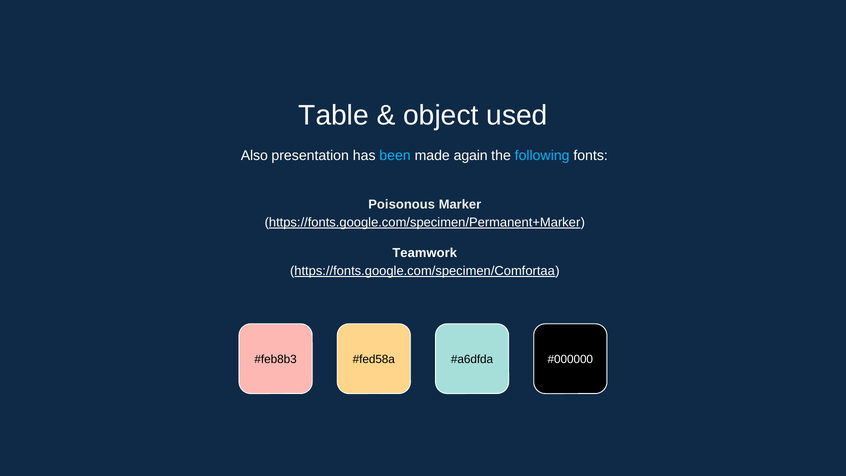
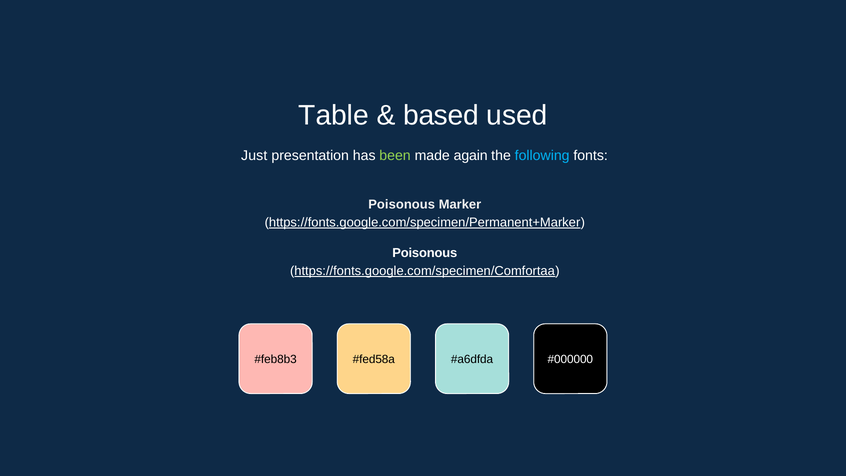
object: object -> based (441, 116)
Also: Also -> Just (254, 155)
been colour: light blue -> light green (395, 155)
Teamwork: Teamwork -> Poisonous (425, 253)
